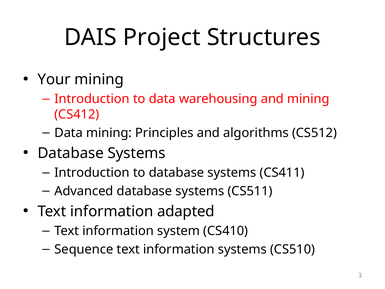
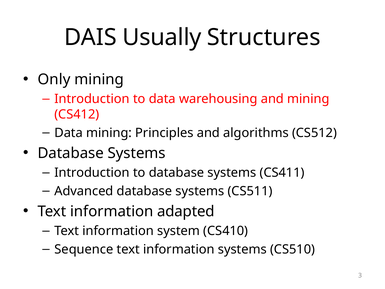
Project: Project -> Usually (162, 37)
Your: Your -> Only (54, 79)
